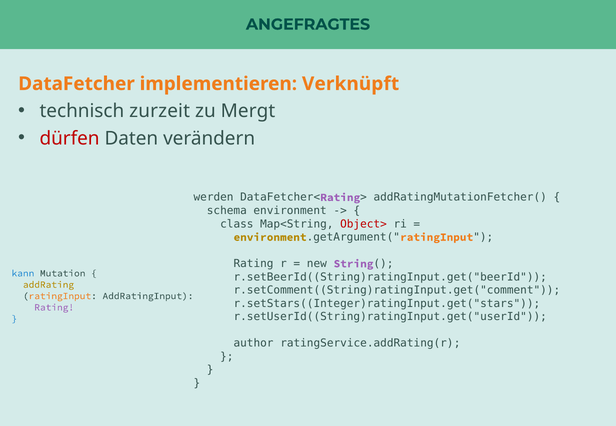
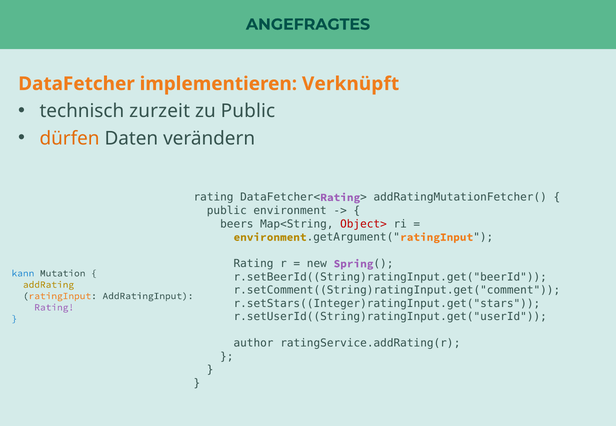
zu Mergt: Mergt -> Public (248, 111)
dürfen colour: red -> orange (70, 138)
werden: werden -> rating (214, 198)
schema: schema -> public (227, 211)
class: class -> beers (237, 224)
String: String -> Spring (354, 264)
